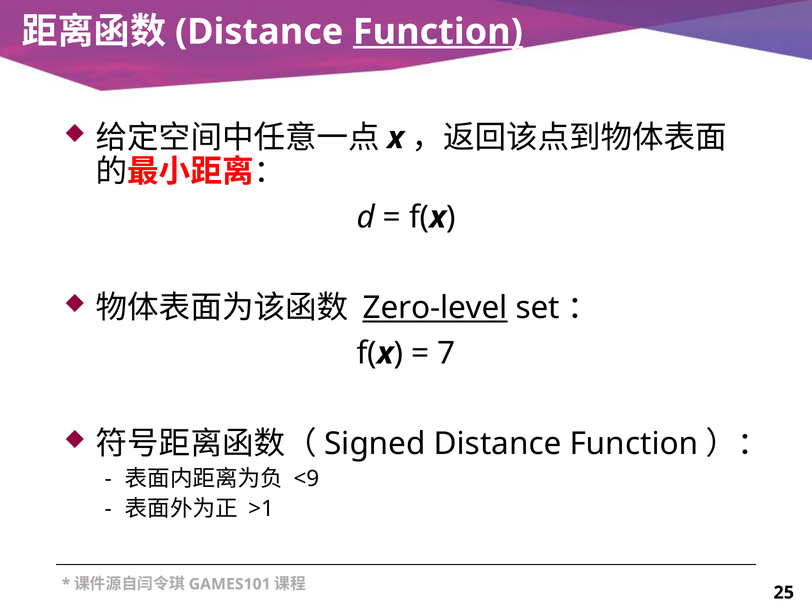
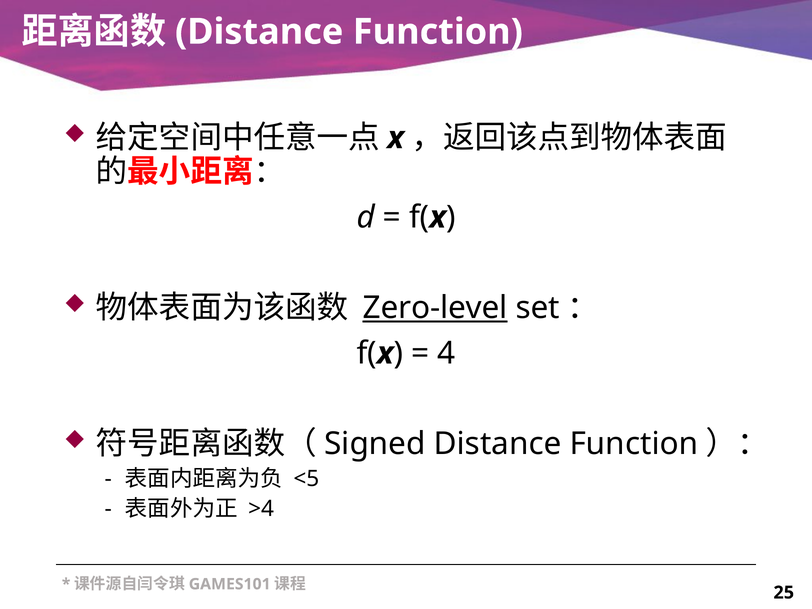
Function underline: present -> none (438, 32)
7: 7 -> 4 (446, 353)
<9: <9 -> <5 (306, 479)
>1: >1 -> >4 (261, 509)
